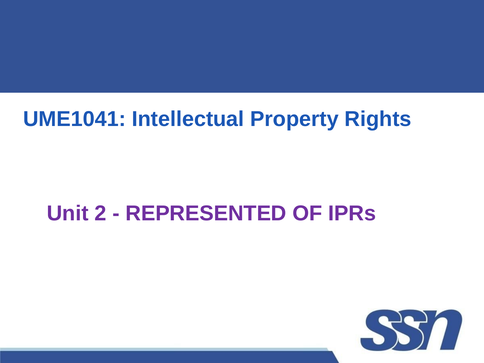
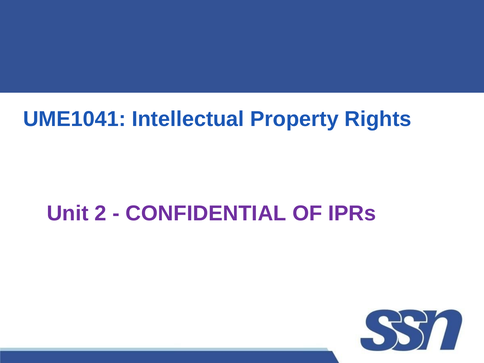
REPRESENTED: REPRESENTED -> CONFIDENTIAL (206, 213)
